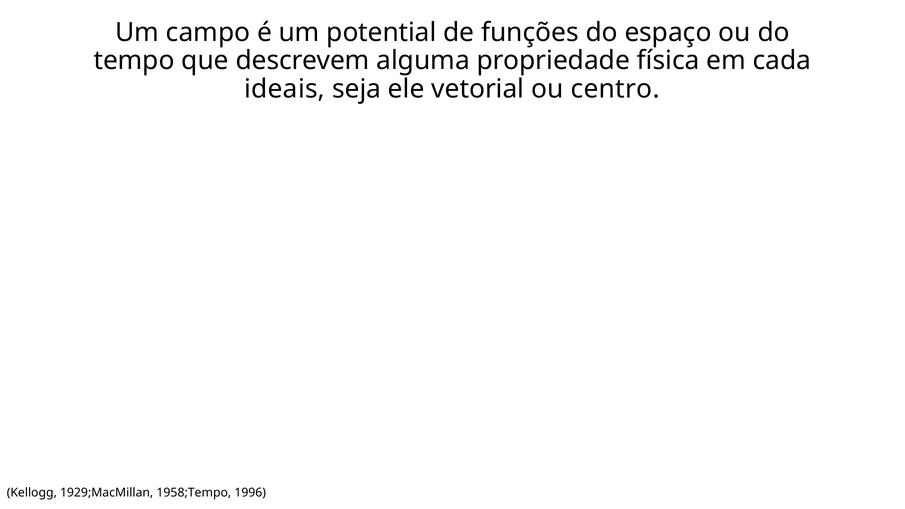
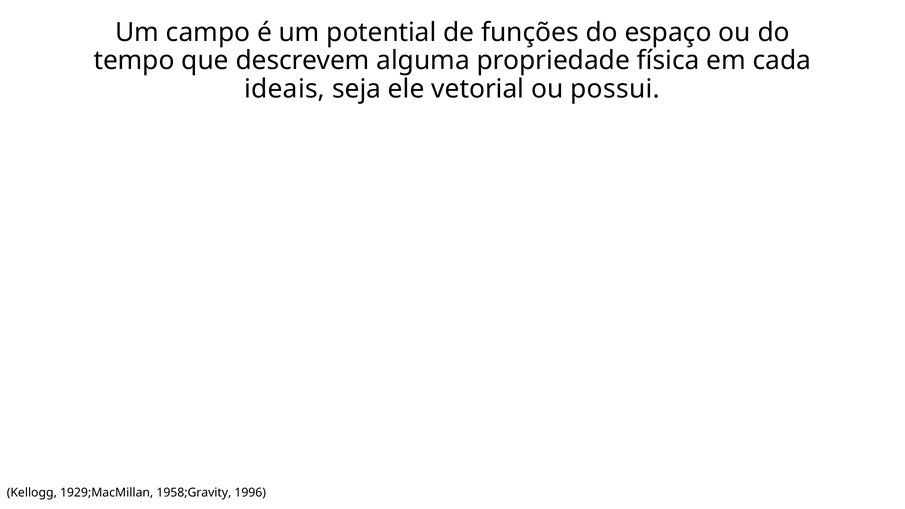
centro: centro -> possui (615, 89)
1958;Tempo: 1958;Tempo -> 1958;Gravity (194, 493)
